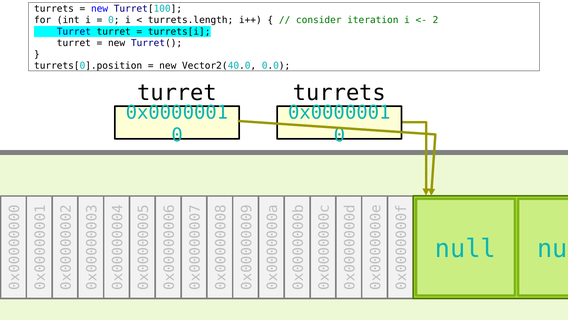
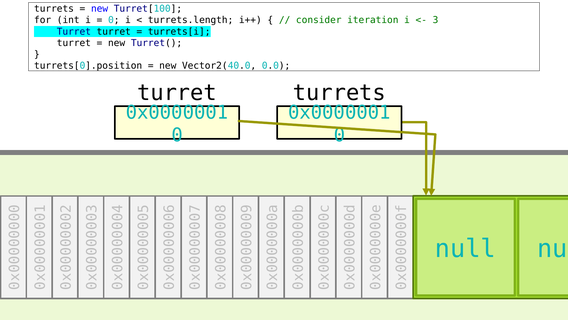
2: 2 -> 3 (435, 20)
